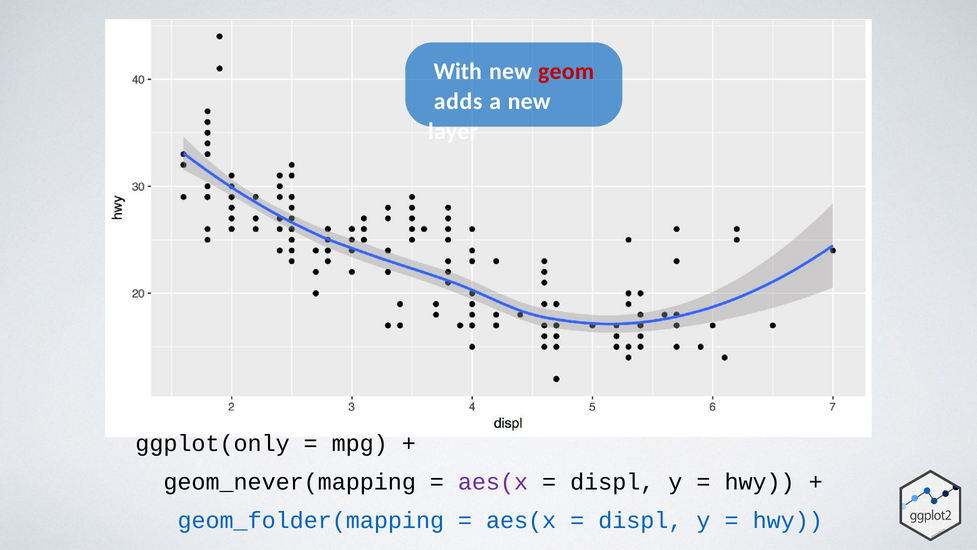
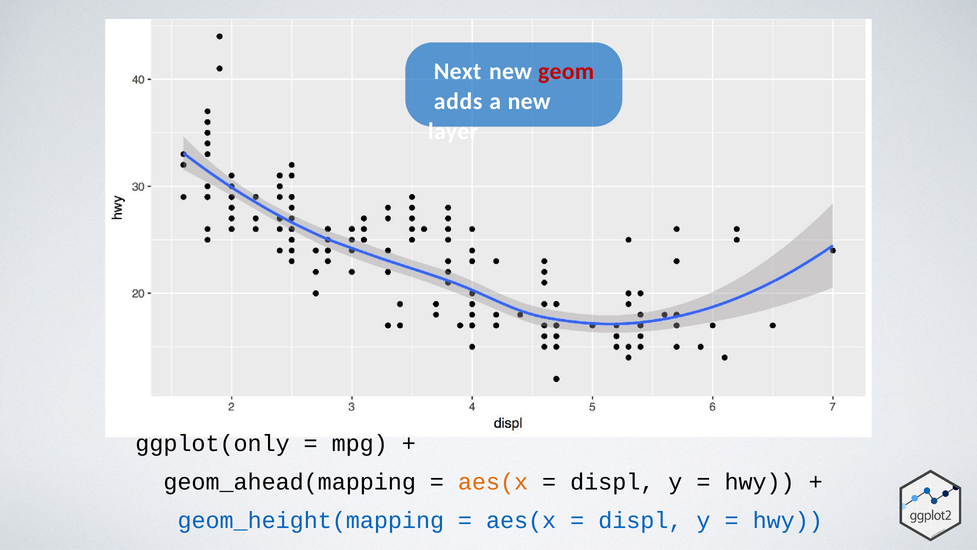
With: With -> Next (458, 71)
geom_never(mapping: geom_never(mapping -> geom_ahead(mapping (290, 482)
aes(x colour: purple -> orange (493, 482)
geom_folder(mapping: geom_folder(mapping -> geom_height(mapping (311, 520)
